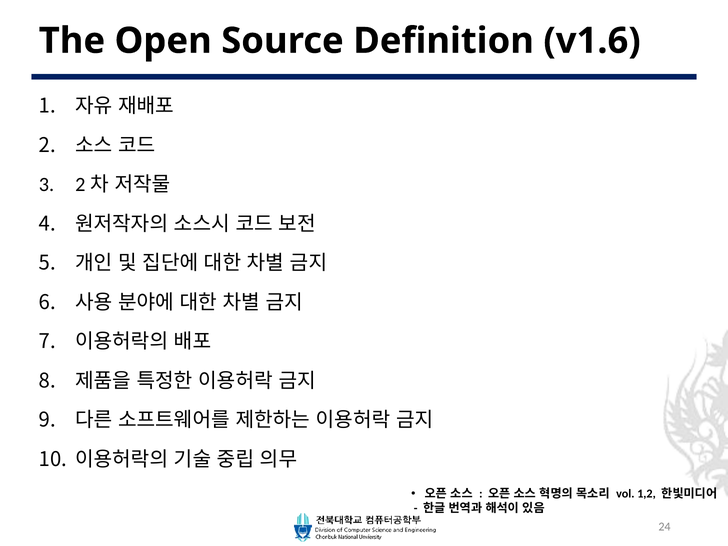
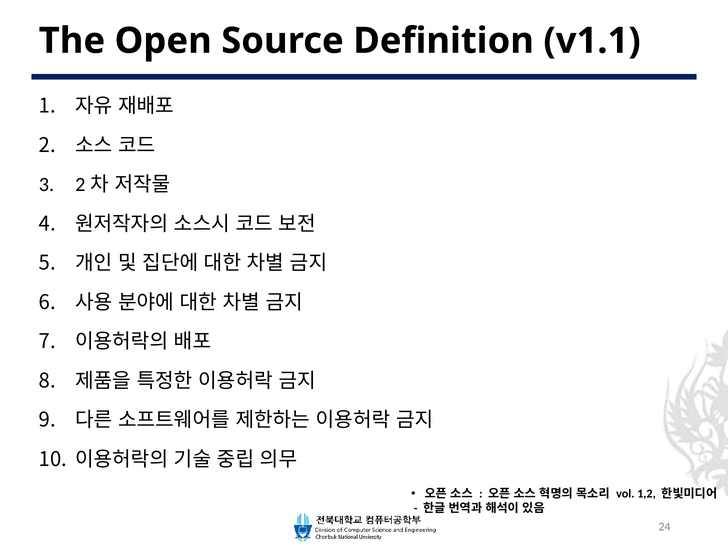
v1.6: v1.6 -> v1.1 (592, 41)
